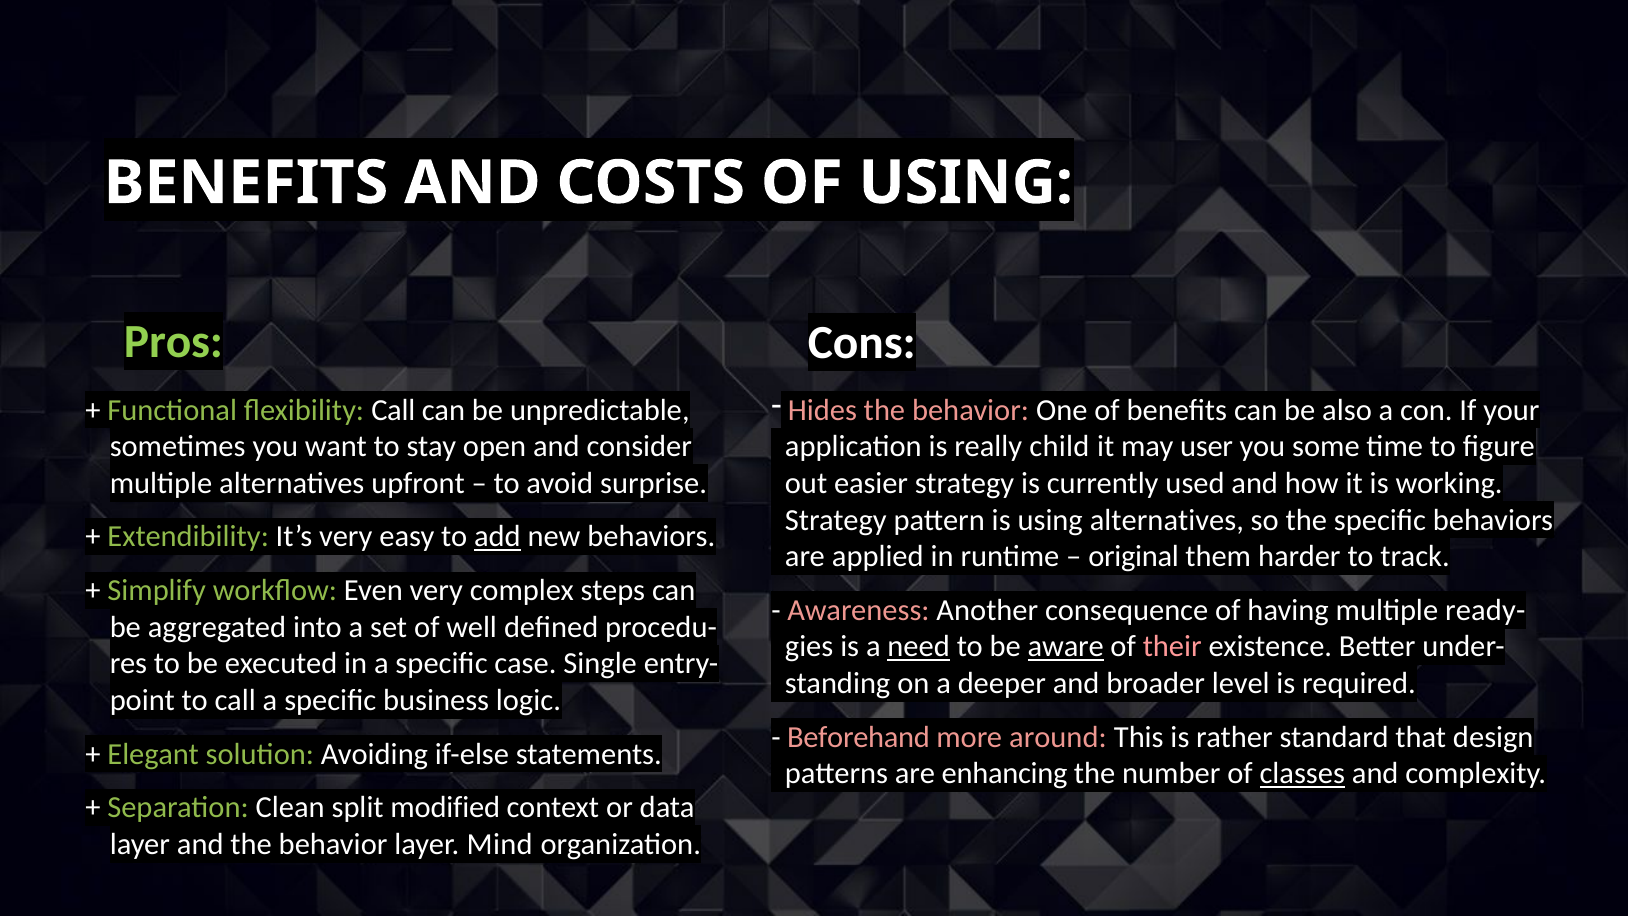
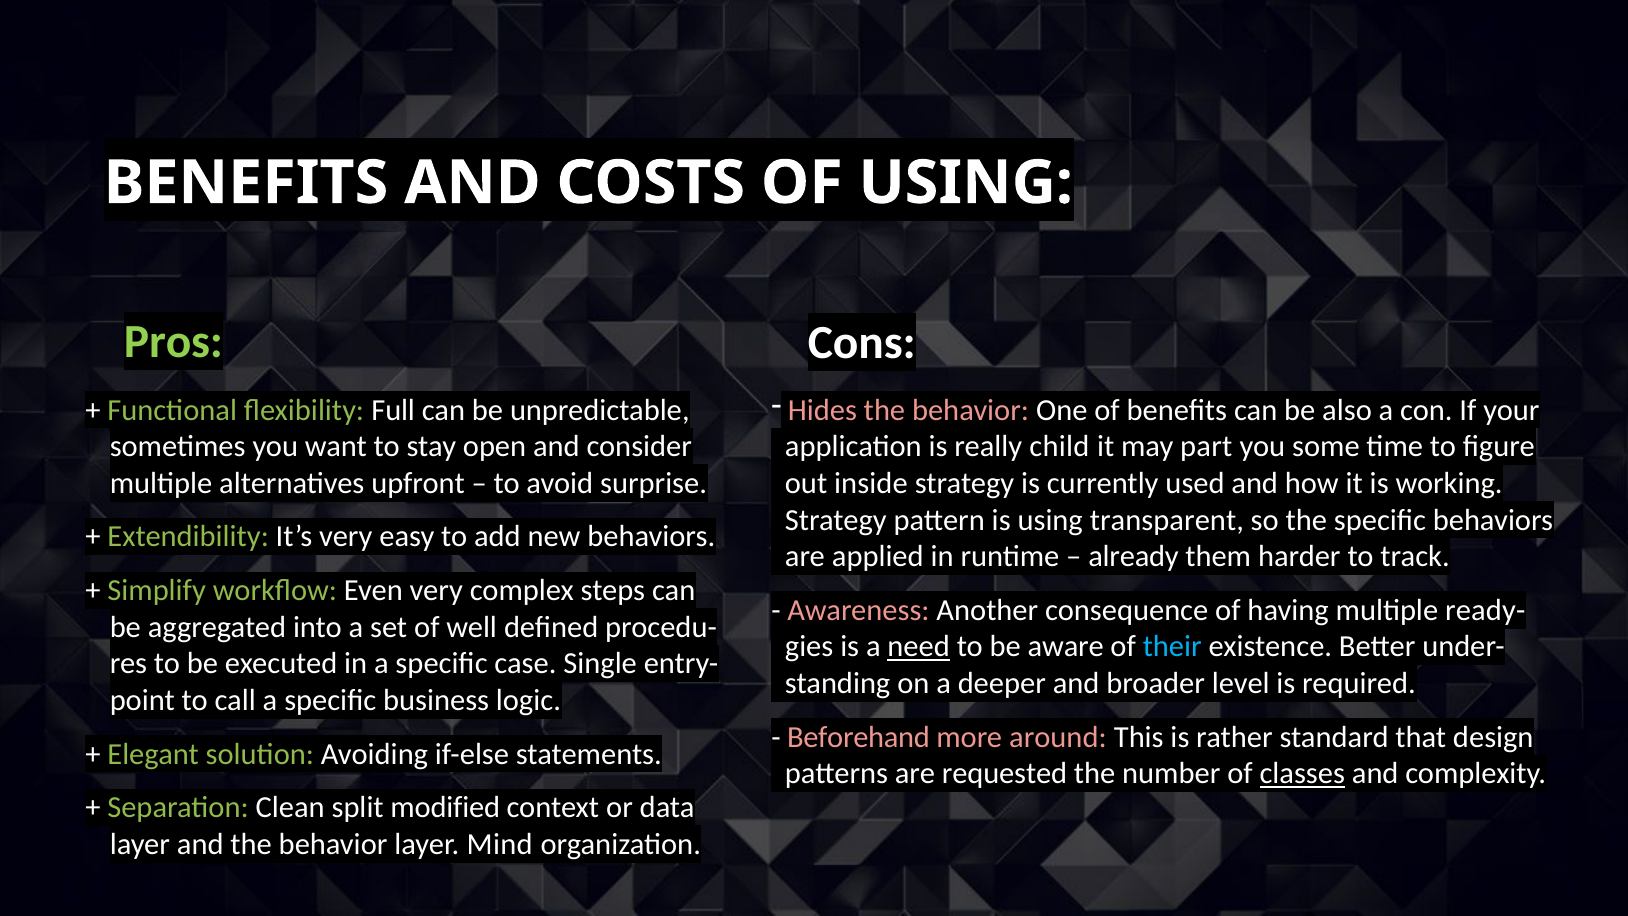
flexibility Call: Call -> Full (393, 410)
user: user -> part (1206, 447)
easier: easier -> inside (871, 483)
using alternatives: alternatives -> transparent (1167, 520)
add underline: present -> none (497, 537)
original: original -> already (1134, 556)
aware underline: present -> none (1066, 647)
their colour: pink -> light blue (1172, 647)
enhancing: enhancing -> requested (1004, 774)
